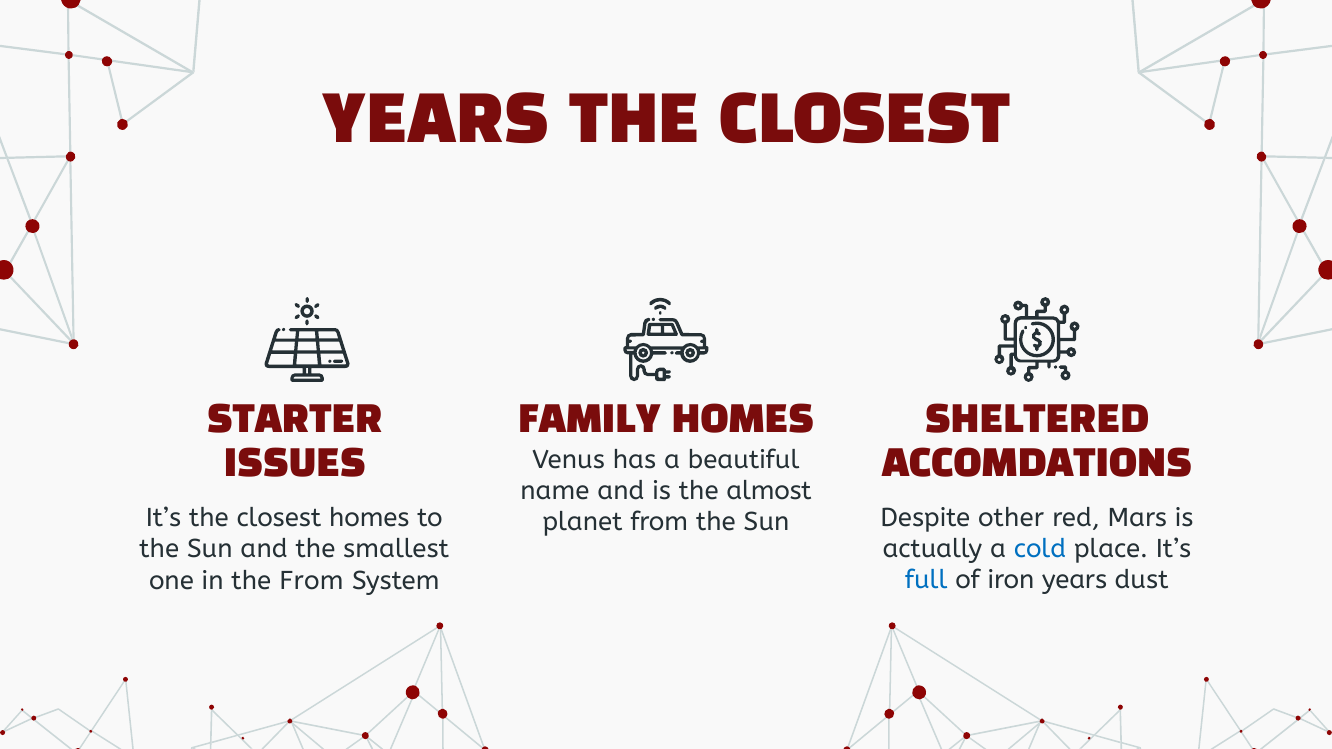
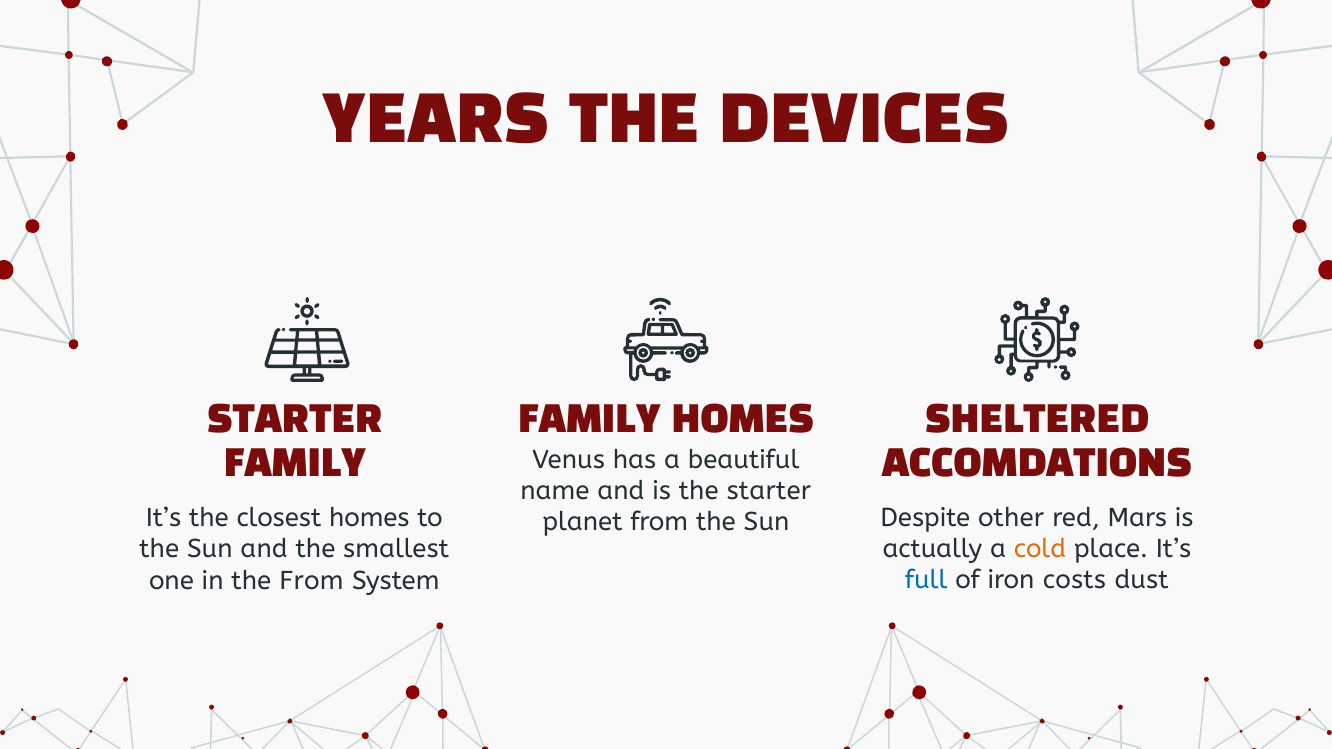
CLOSEST: CLOSEST -> DEVICES (864, 122)
ISSUES: ISSUES -> FAMILY (295, 465)
the almost: almost -> starter (769, 491)
cold colour: blue -> orange (1040, 549)
iron years: years -> costs (1074, 580)
